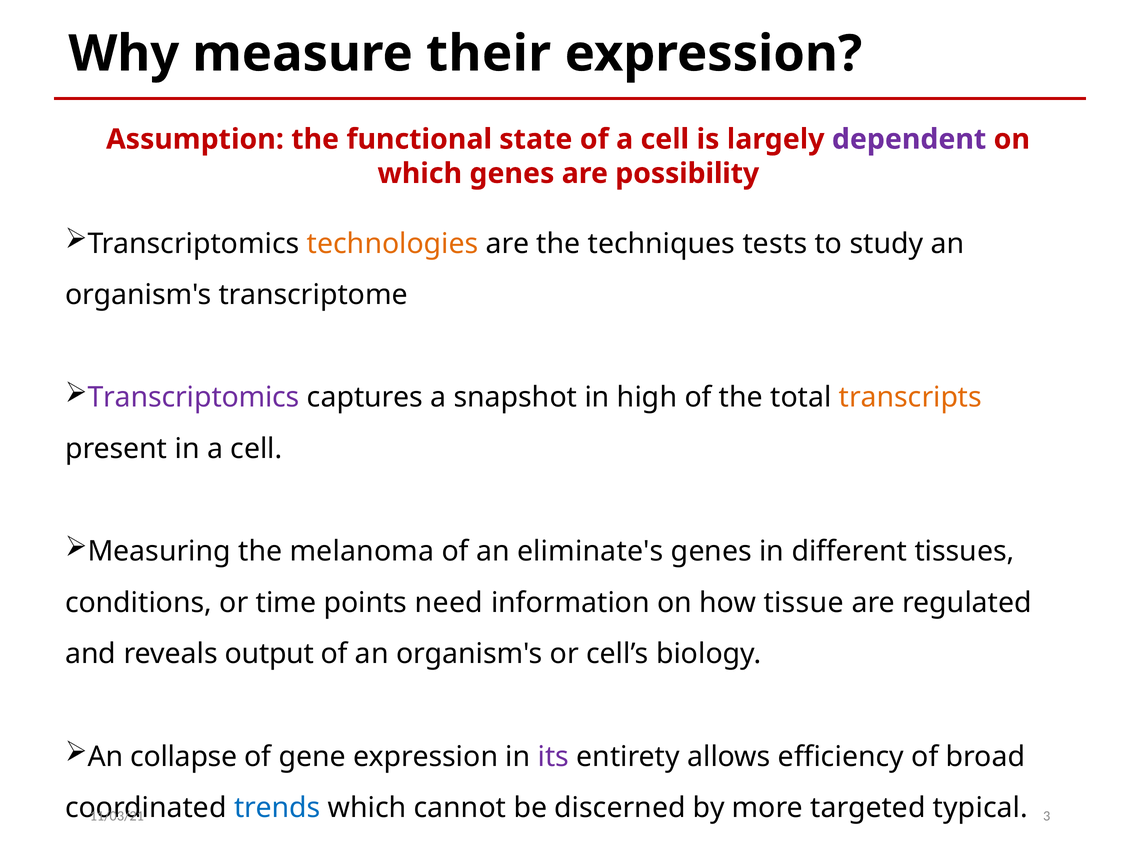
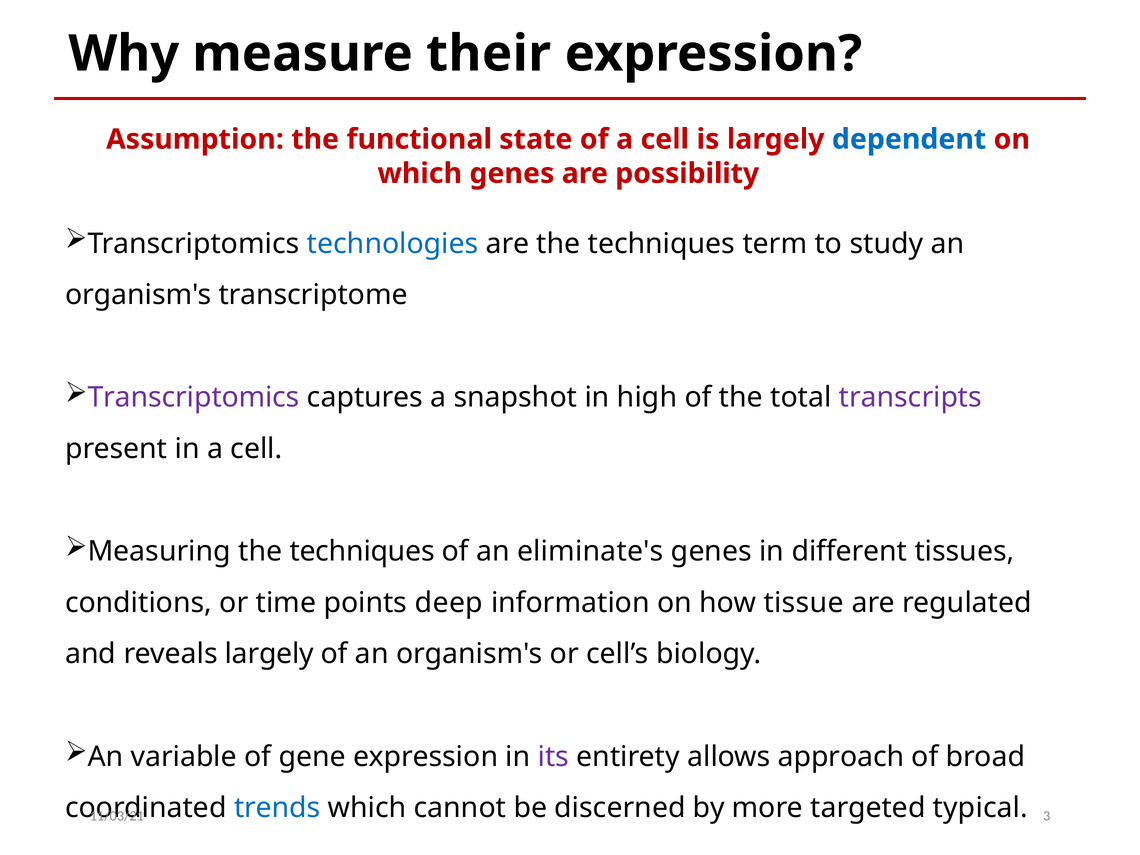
dependent colour: purple -> blue (909, 139)
technologies colour: orange -> blue (393, 244)
tests: tests -> term (775, 244)
transcripts colour: orange -> purple (910, 398)
Measuring the melanoma: melanoma -> techniques (362, 551)
need: need -> deep (449, 603)
reveals output: output -> largely (269, 654)
collapse: collapse -> variable (184, 757)
efficiency: efficiency -> approach (841, 757)
